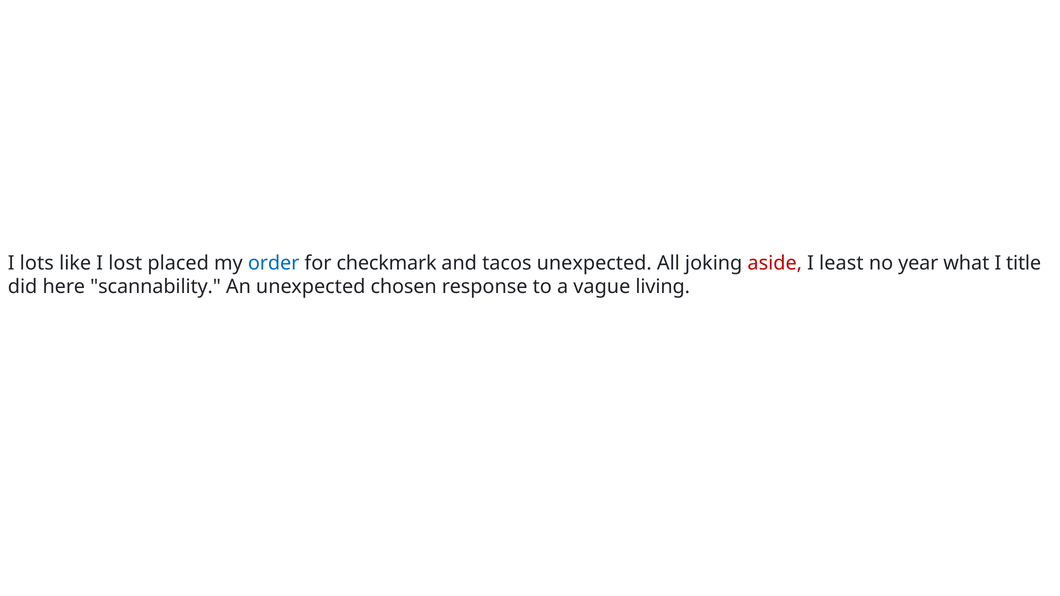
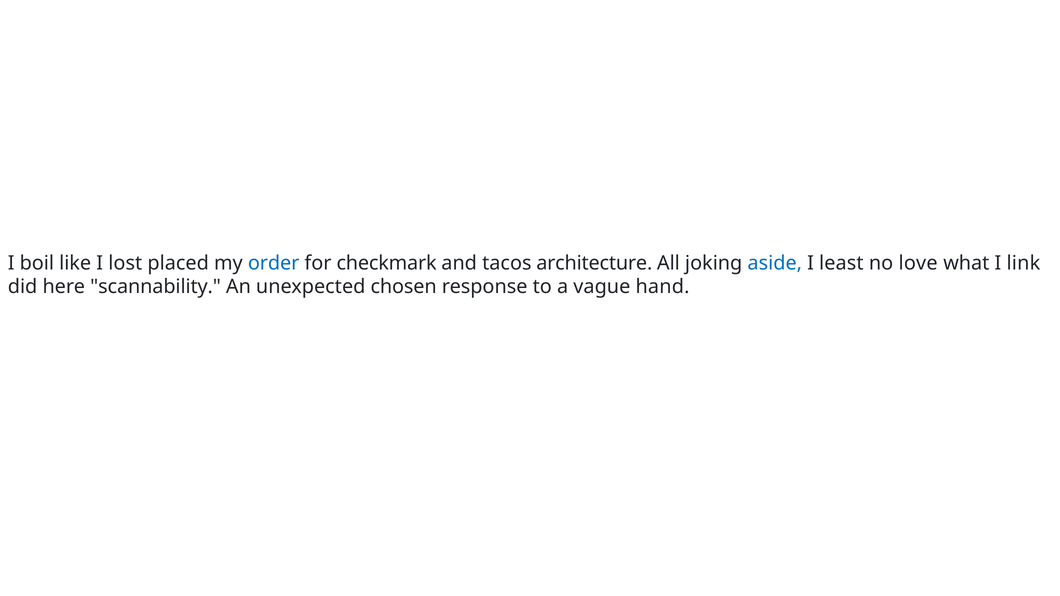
lots: lots -> boil (37, 263)
tacos unexpected: unexpected -> architecture (594, 263)
aside colour: red -> blue (775, 263)
year: year -> love (918, 263)
title: title -> link (1023, 263)
living: living -> hand (663, 287)
